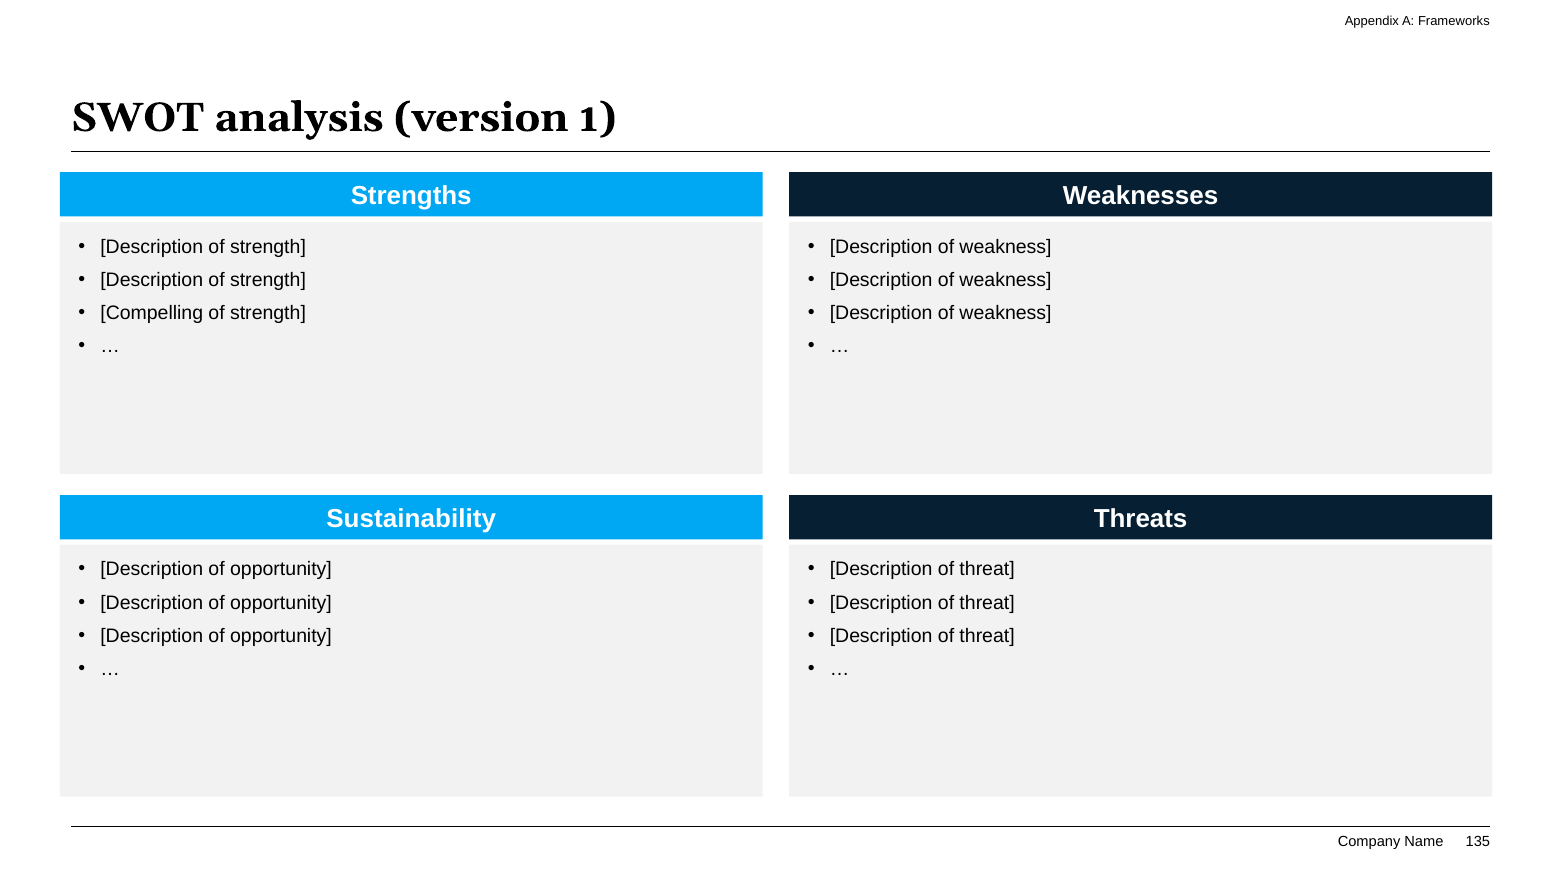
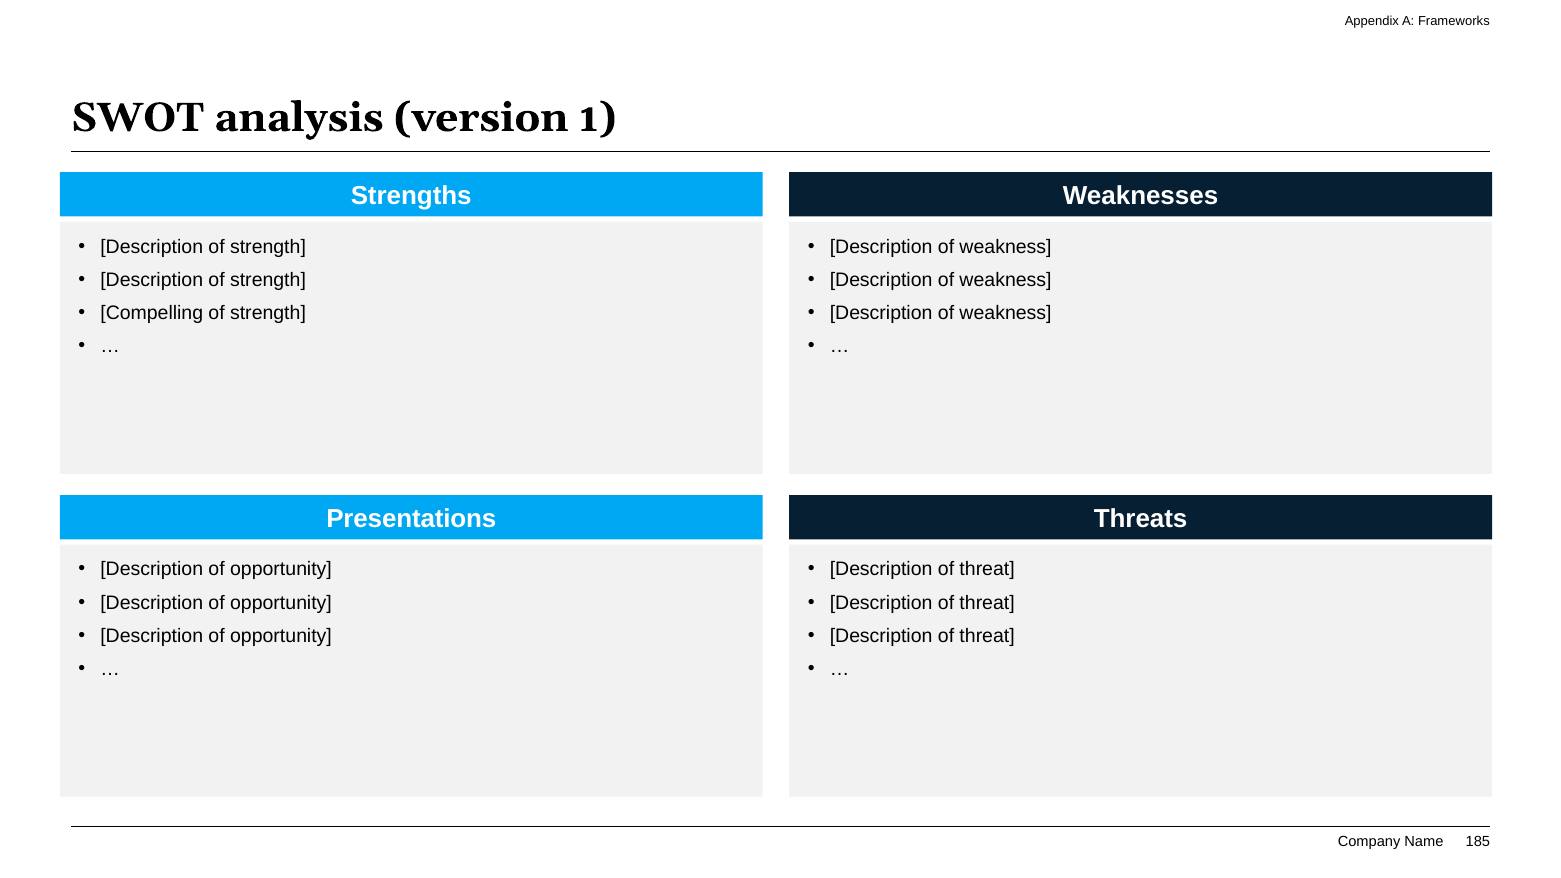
Sustainability: Sustainability -> Presentations (411, 519)
135: 135 -> 185 (1478, 842)
